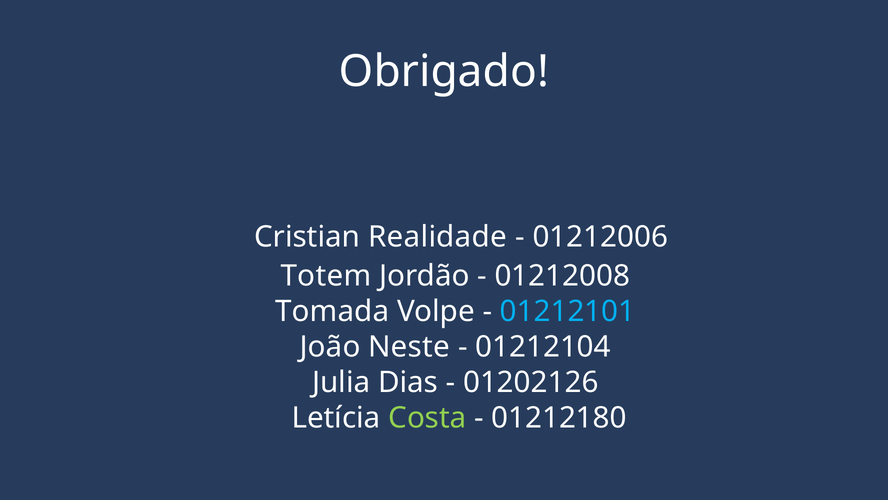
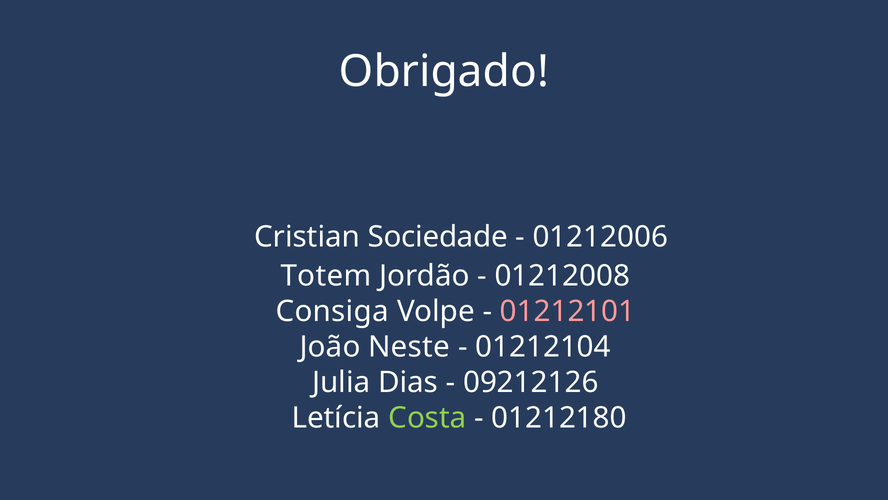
Realidade: Realidade -> Sociedade (438, 237)
Tomada: Tomada -> Consiga (332, 311)
01212101 colour: light blue -> pink (568, 311)
01202126: 01202126 -> 09212126 (531, 382)
